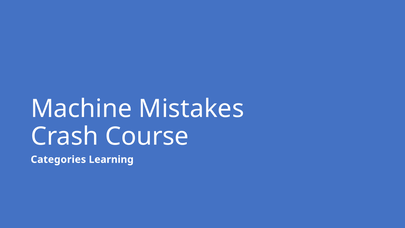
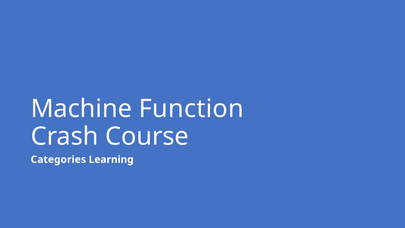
Mistakes: Mistakes -> Function (191, 109)
